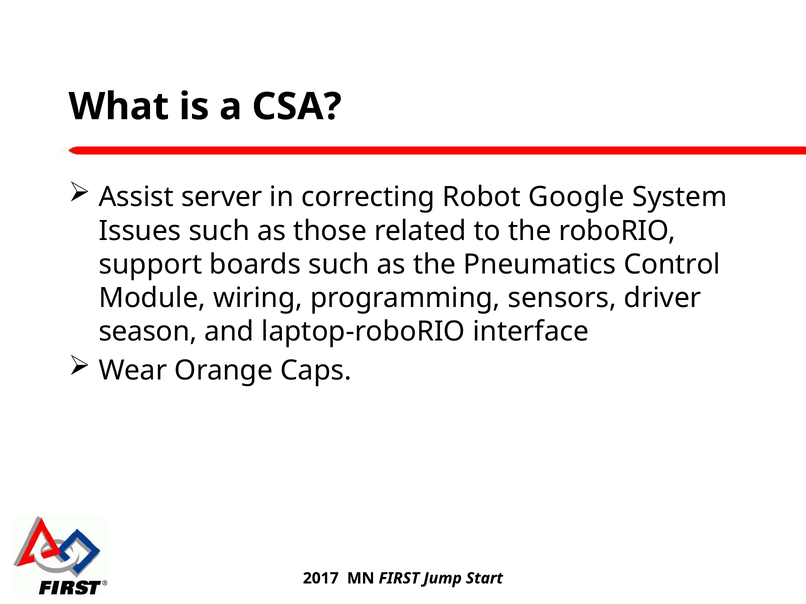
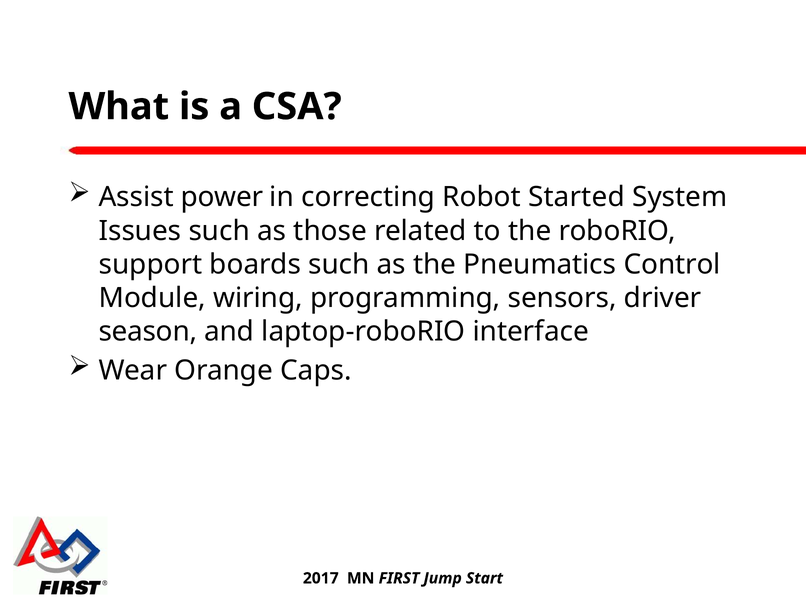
server: server -> power (222, 197)
Google: Google -> Started (576, 197)
